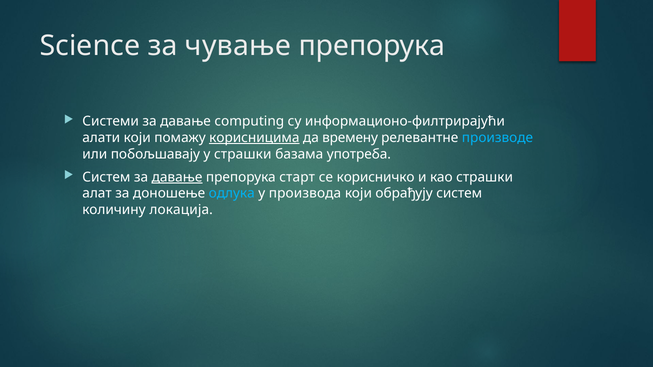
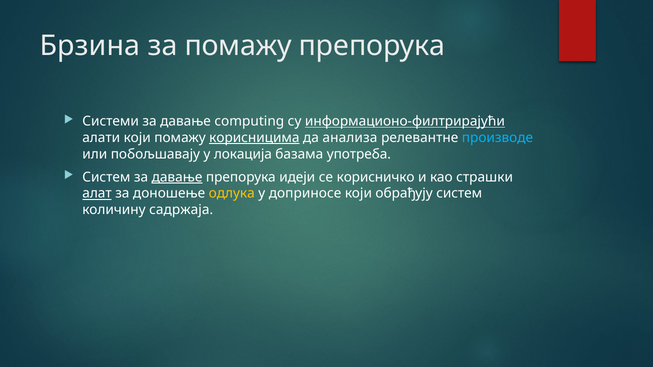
Science: Science -> Брзина (90, 46)
за чување: чување -> помажу (238, 46)
информационо-филтрирајући underline: none -> present (405, 122)
времену: времену -> анализа (350, 138)
у страшки: страшки -> локација (243, 154)
старт: старт -> идеји (297, 177)
алат underline: none -> present (97, 194)
одлука colour: light blue -> yellow (232, 194)
производа: производа -> доприносе (305, 194)
локација: локација -> садржаја (181, 210)
